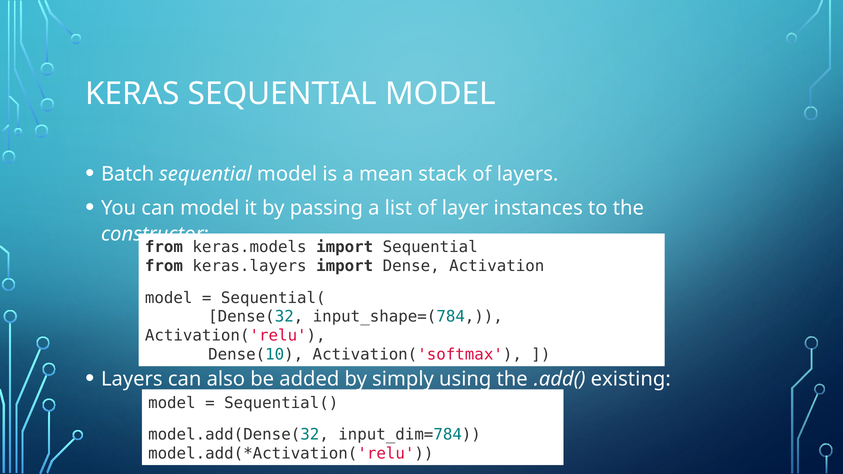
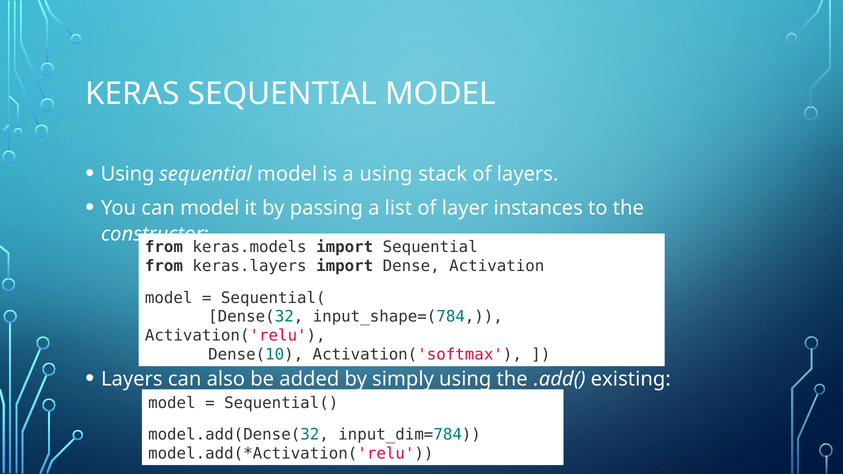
Batch: Batch -> Using (128, 174)
a mean: mean -> using (386, 174)
